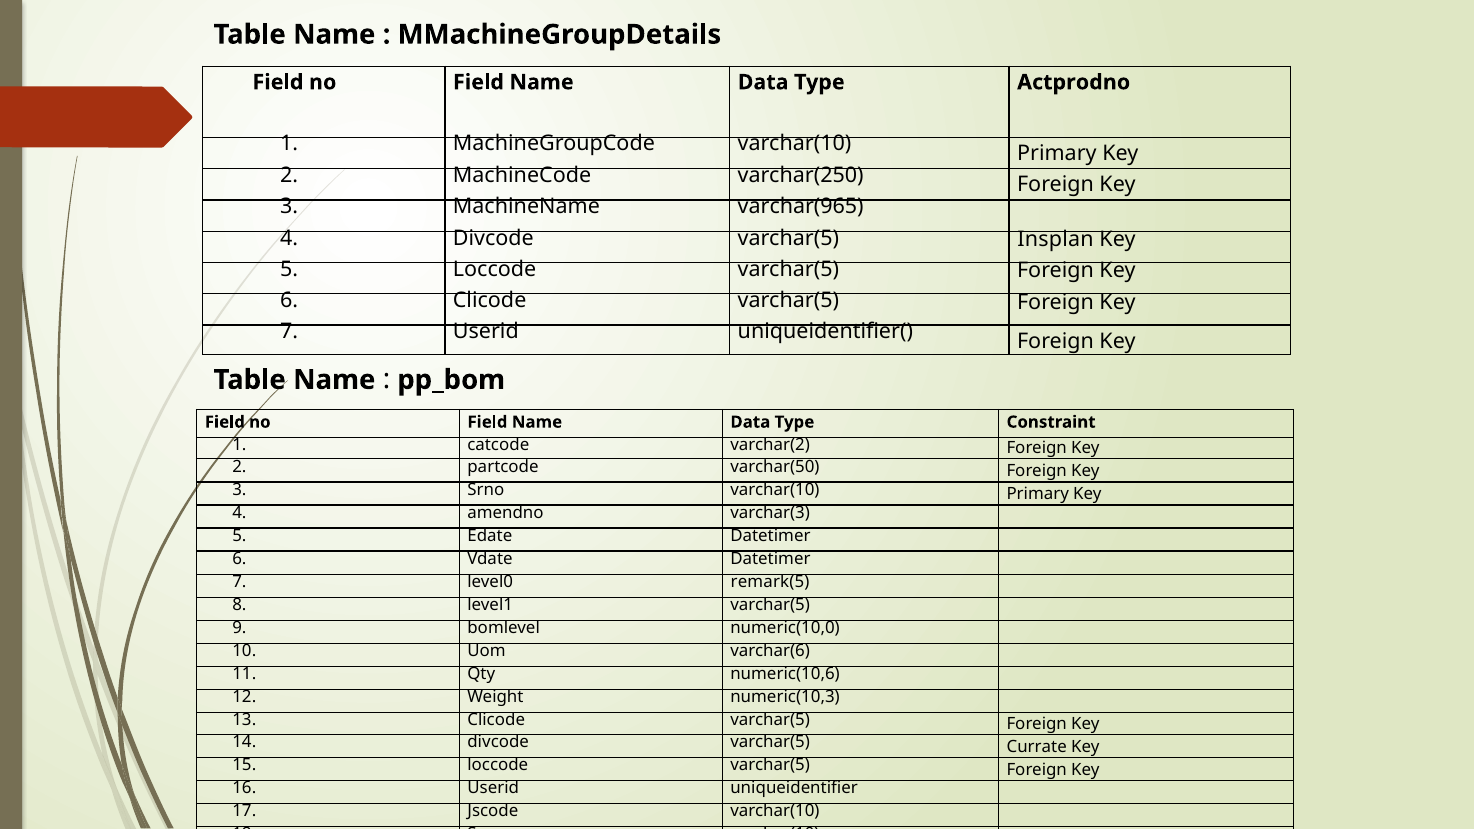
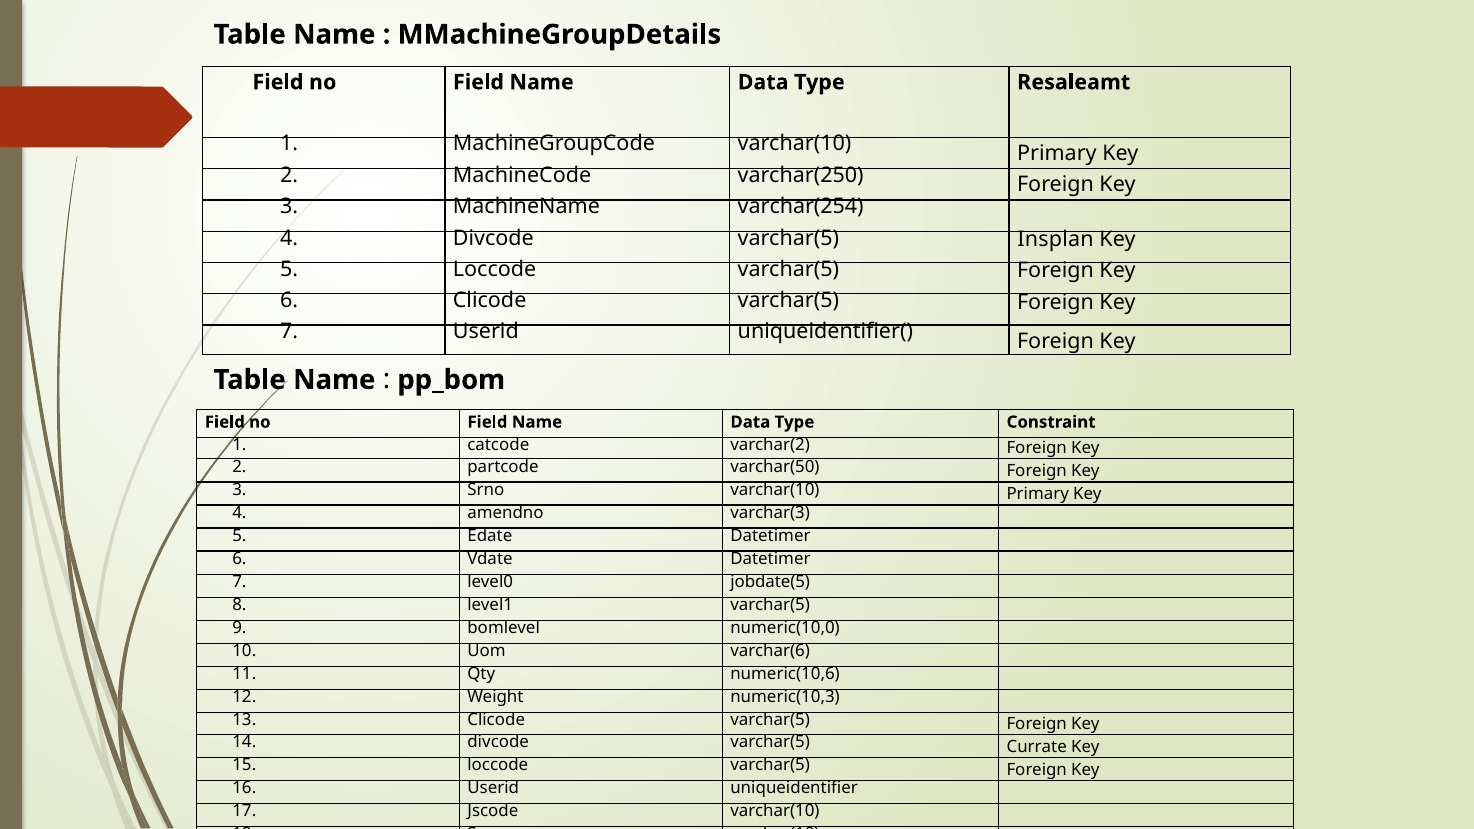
Actprodno: Actprodno -> Resaleamt (1074, 82)
varchar(965: varchar(965 -> varchar(254 (801, 207)
remark(5: remark(5 -> jobdate(5 (770, 582)
